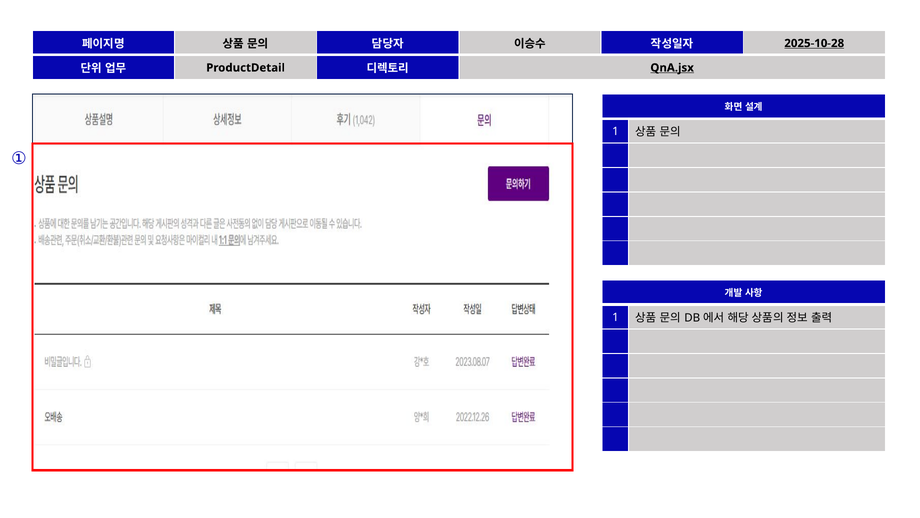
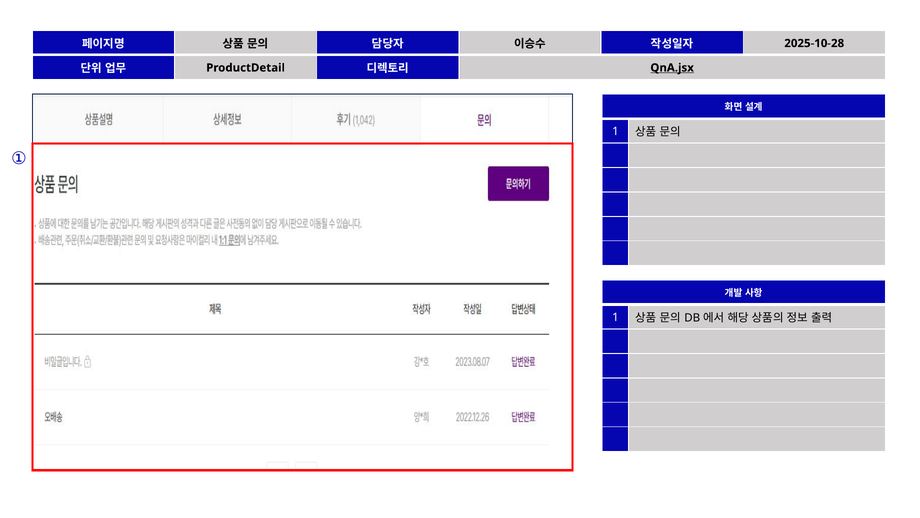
2025-10-28 underline: present -> none (814, 43)
